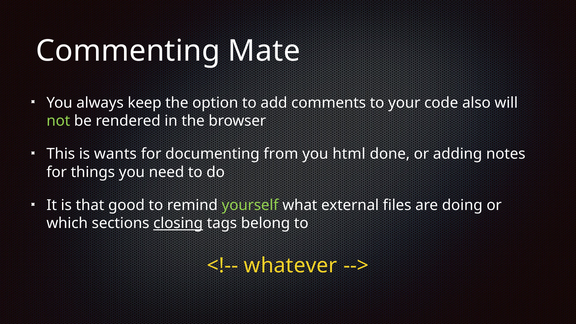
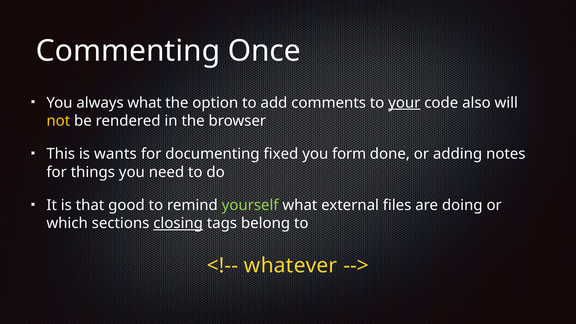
Mate: Mate -> Once (264, 51)
always keep: keep -> what (145, 103)
your underline: none -> present (404, 103)
not colour: light green -> yellow (58, 121)
from: from -> fixed (281, 154)
html: html -> form (349, 154)
